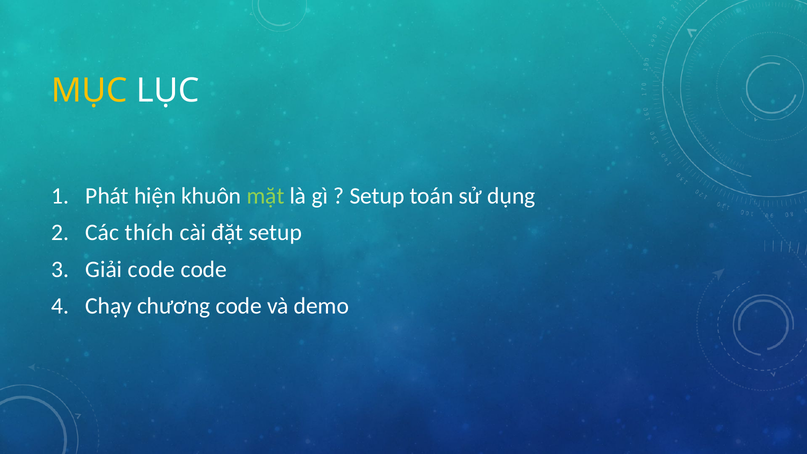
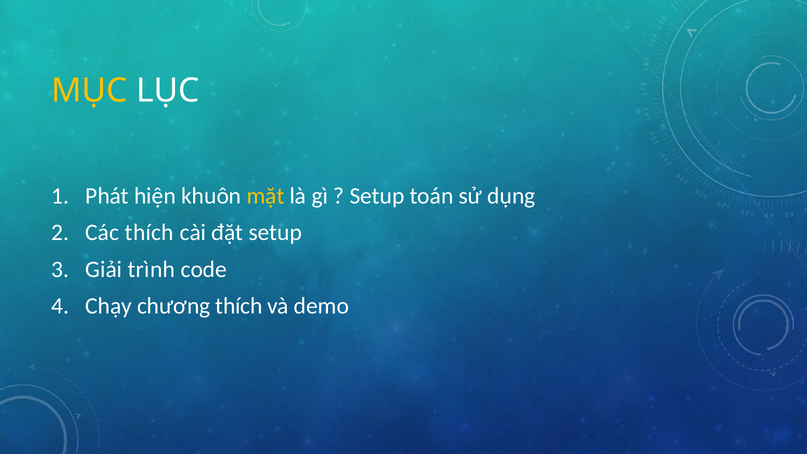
mặt colour: light green -> yellow (265, 196)
Giải code: code -> trình (151, 269)
chương code: code -> thích (239, 306)
